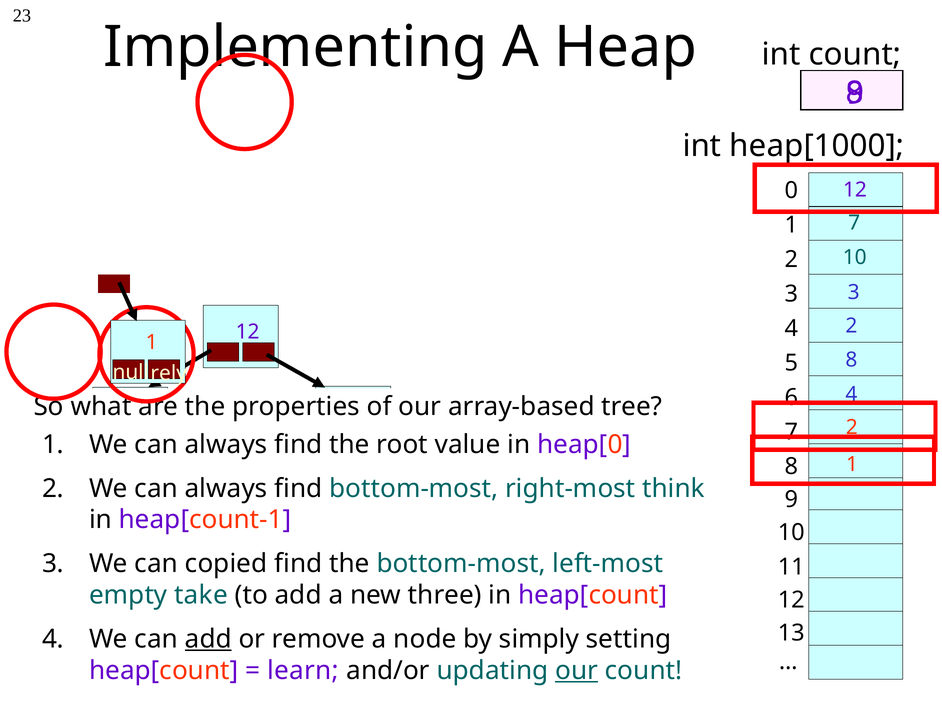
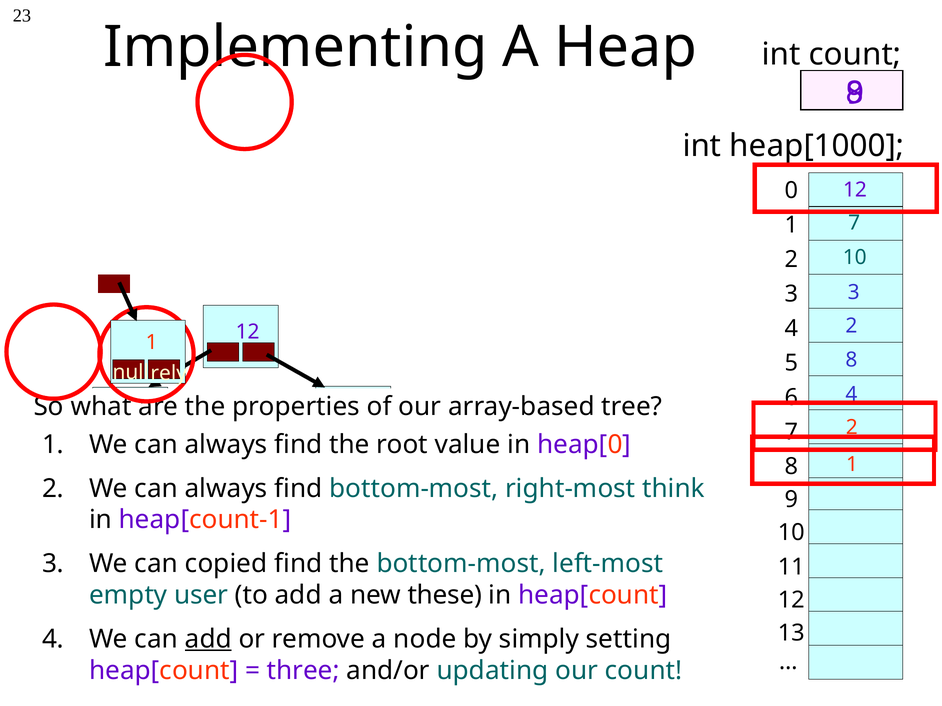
take: take -> user (201, 596)
three: three -> these (445, 596)
learn: learn -> three (303, 671)
our underline: present -> none (577, 671)
